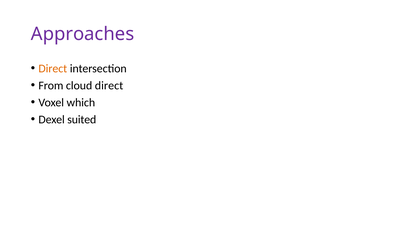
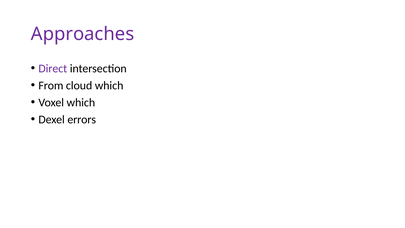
Direct colour: orange -> purple (53, 68)
cloud direct: direct -> which (109, 85)
suited: suited -> errors (82, 119)
